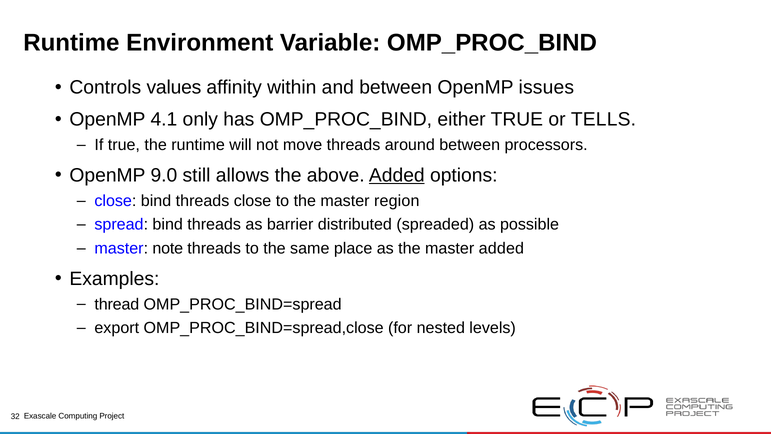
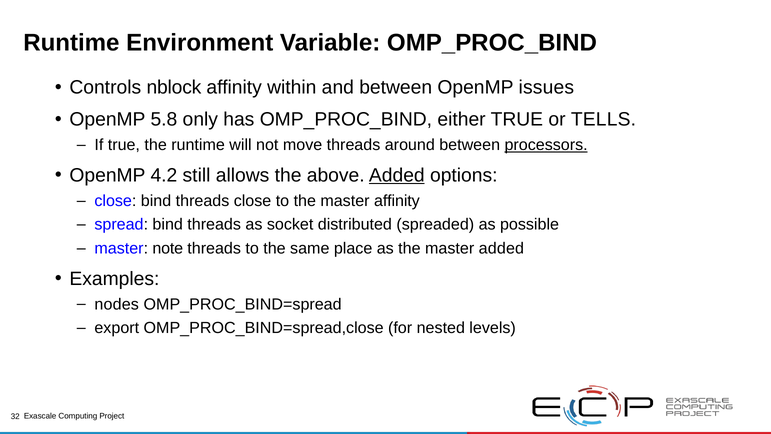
values: values -> nblock (174, 87)
4.1: 4.1 -> 5.8 (164, 119)
processors underline: none -> present (546, 145)
9.0: 9.0 -> 4.2 (164, 175)
master region: region -> affinity (397, 201)
barrier: barrier -> socket (290, 225)
thread: thread -> nodes (117, 304)
